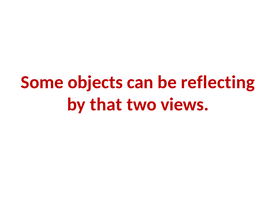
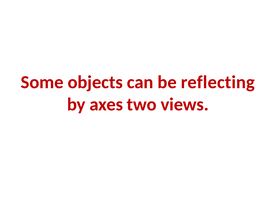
that: that -> axes (106, 104)
